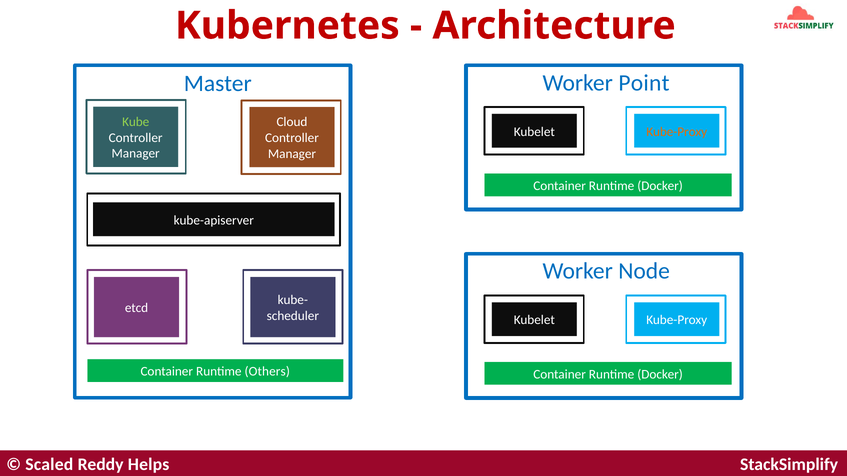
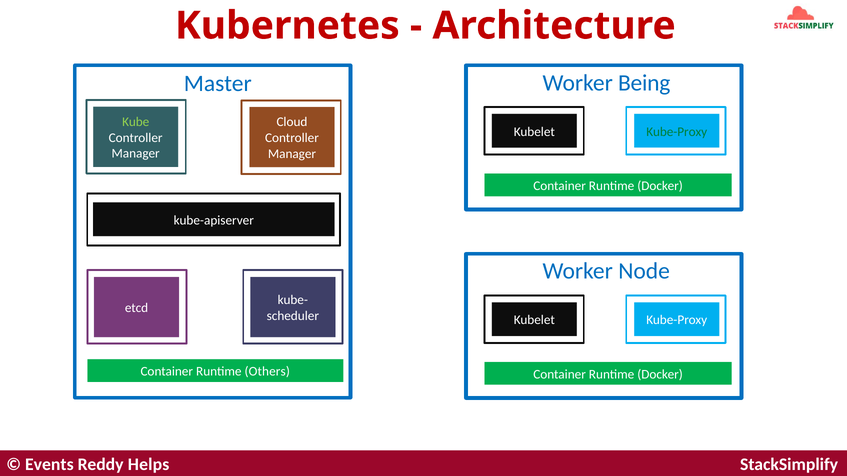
Point: Point -> Being (644, 83)
Kube-Proxy colour: orange -> green (677, 132)
Scaled: Scaled -> Events (49, 465)
